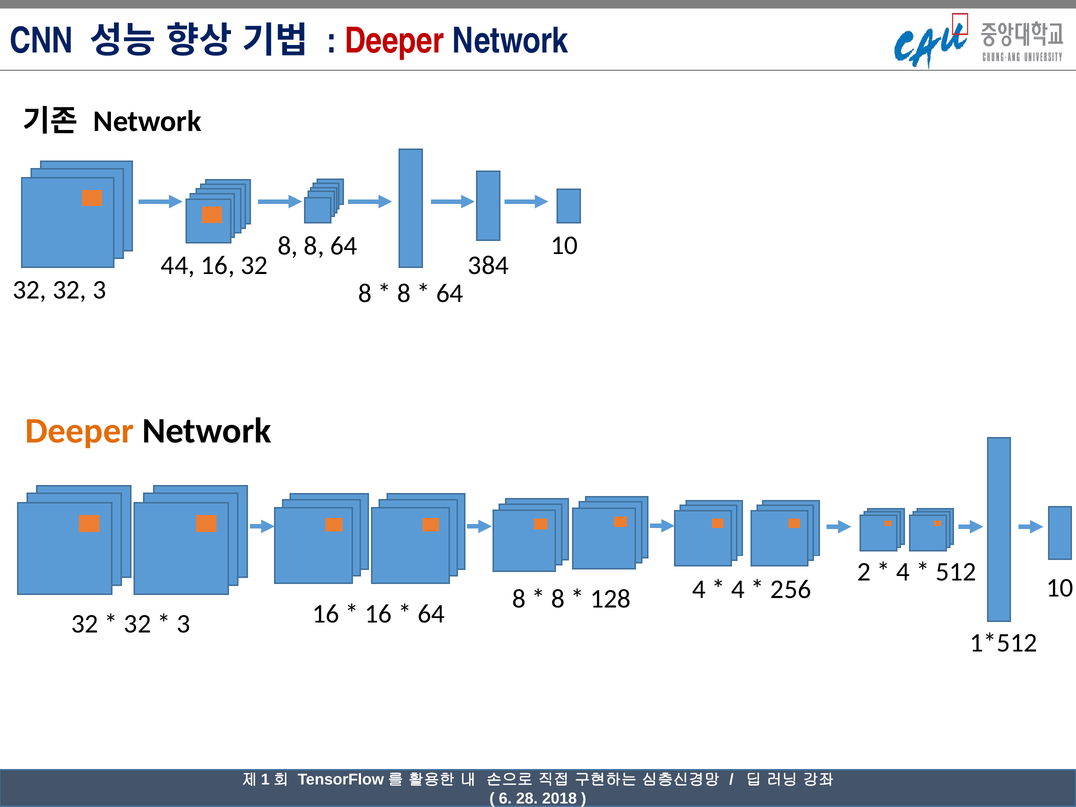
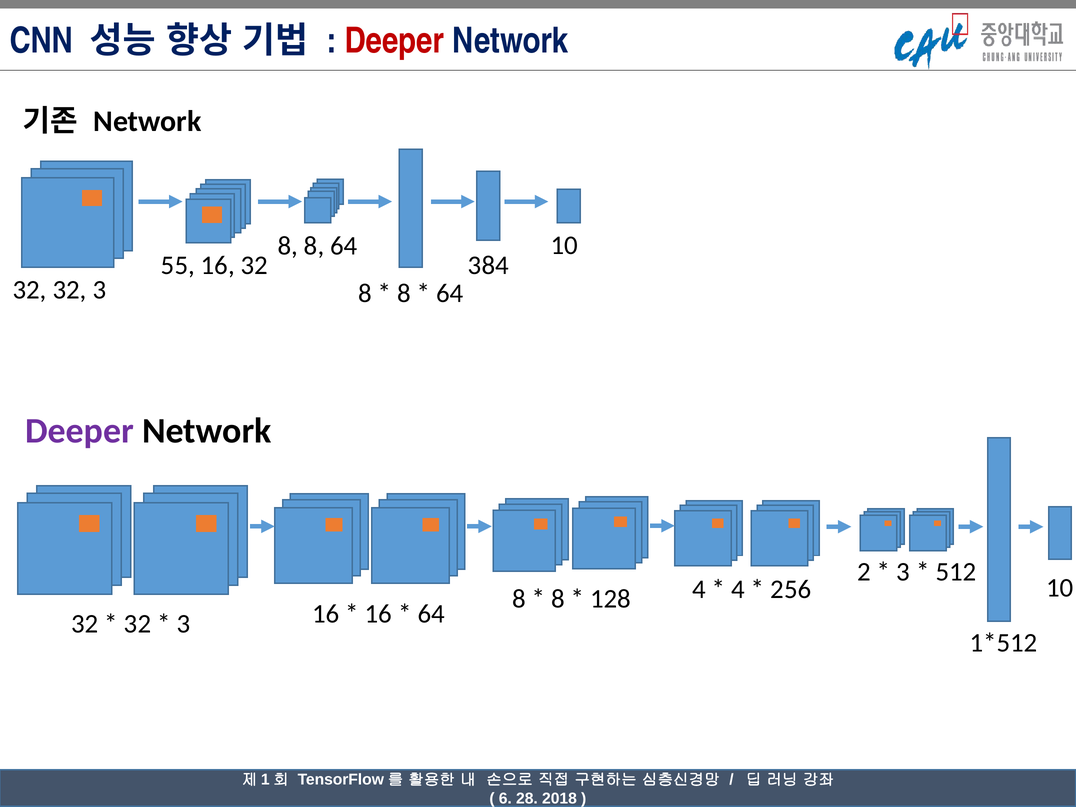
44: 44 -> 55 (178, 265)
Deeper colour: orange -> purple (80, 431)
4: 4 -> 3 (903, 572)
